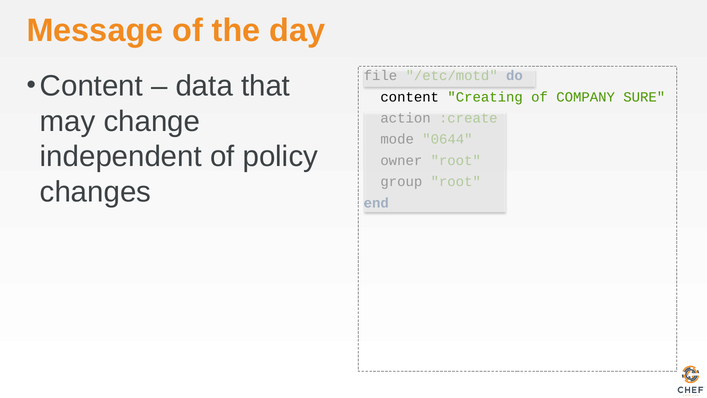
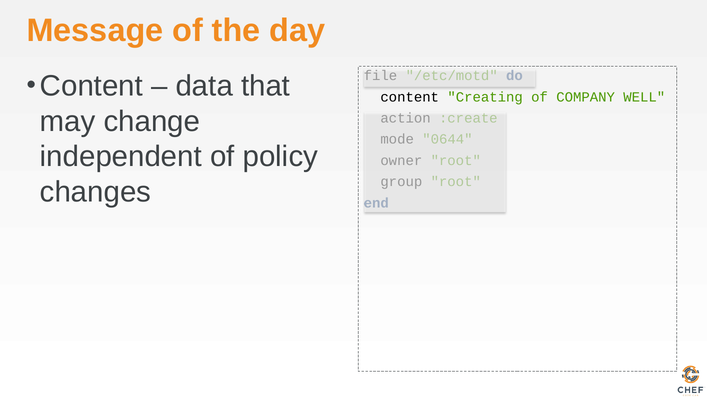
SURE: SURE -> WELL (644, 97)
